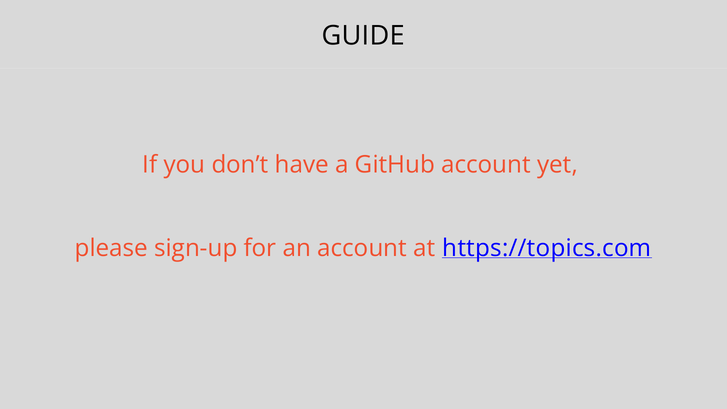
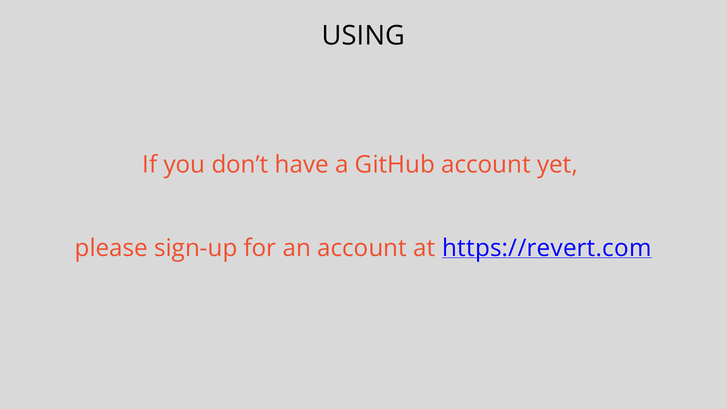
GUIDE: GUIDE -> USING (363, 36)
https://topics.com: https://topics.com -> https://revert.com (547, 248)
